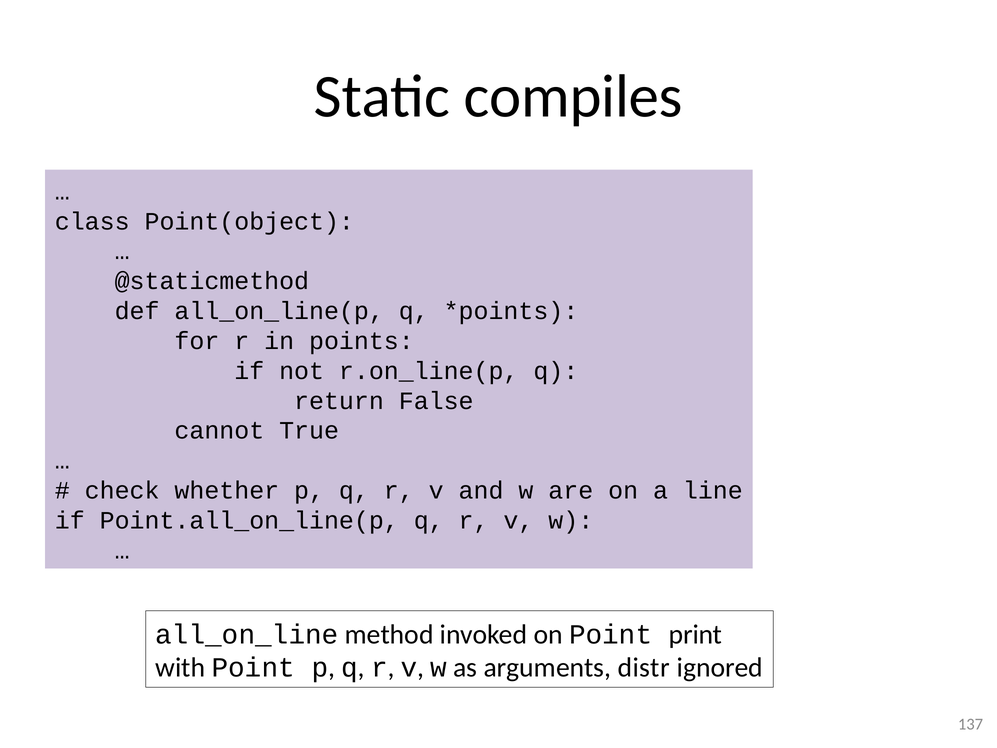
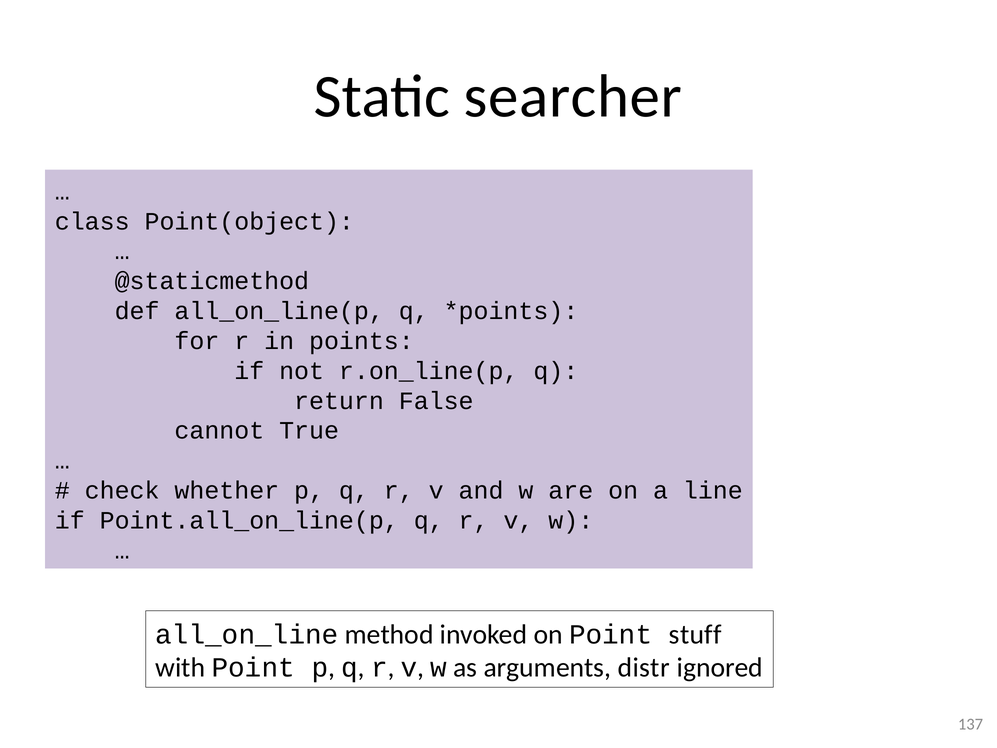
compiles: compiles -> searcher (573, 97)
print: print -> stuff (695, 634)
